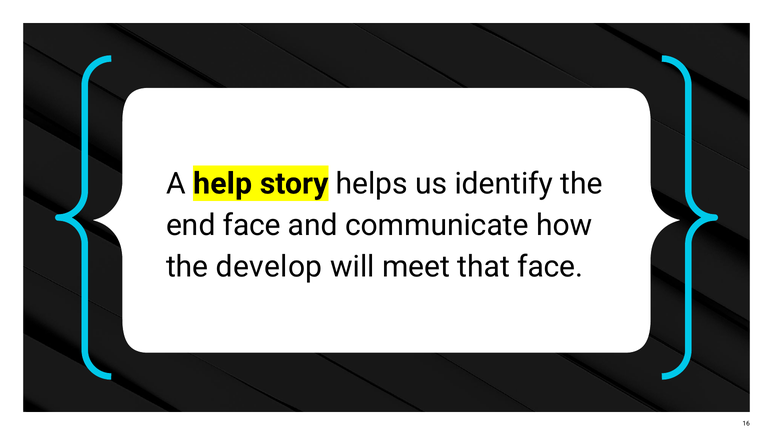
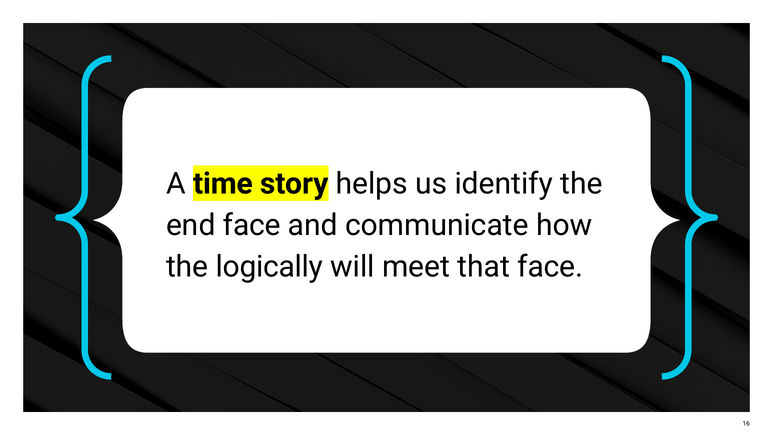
help: help -> time (223, 184)
develop: develop -> logically (269, 267)
